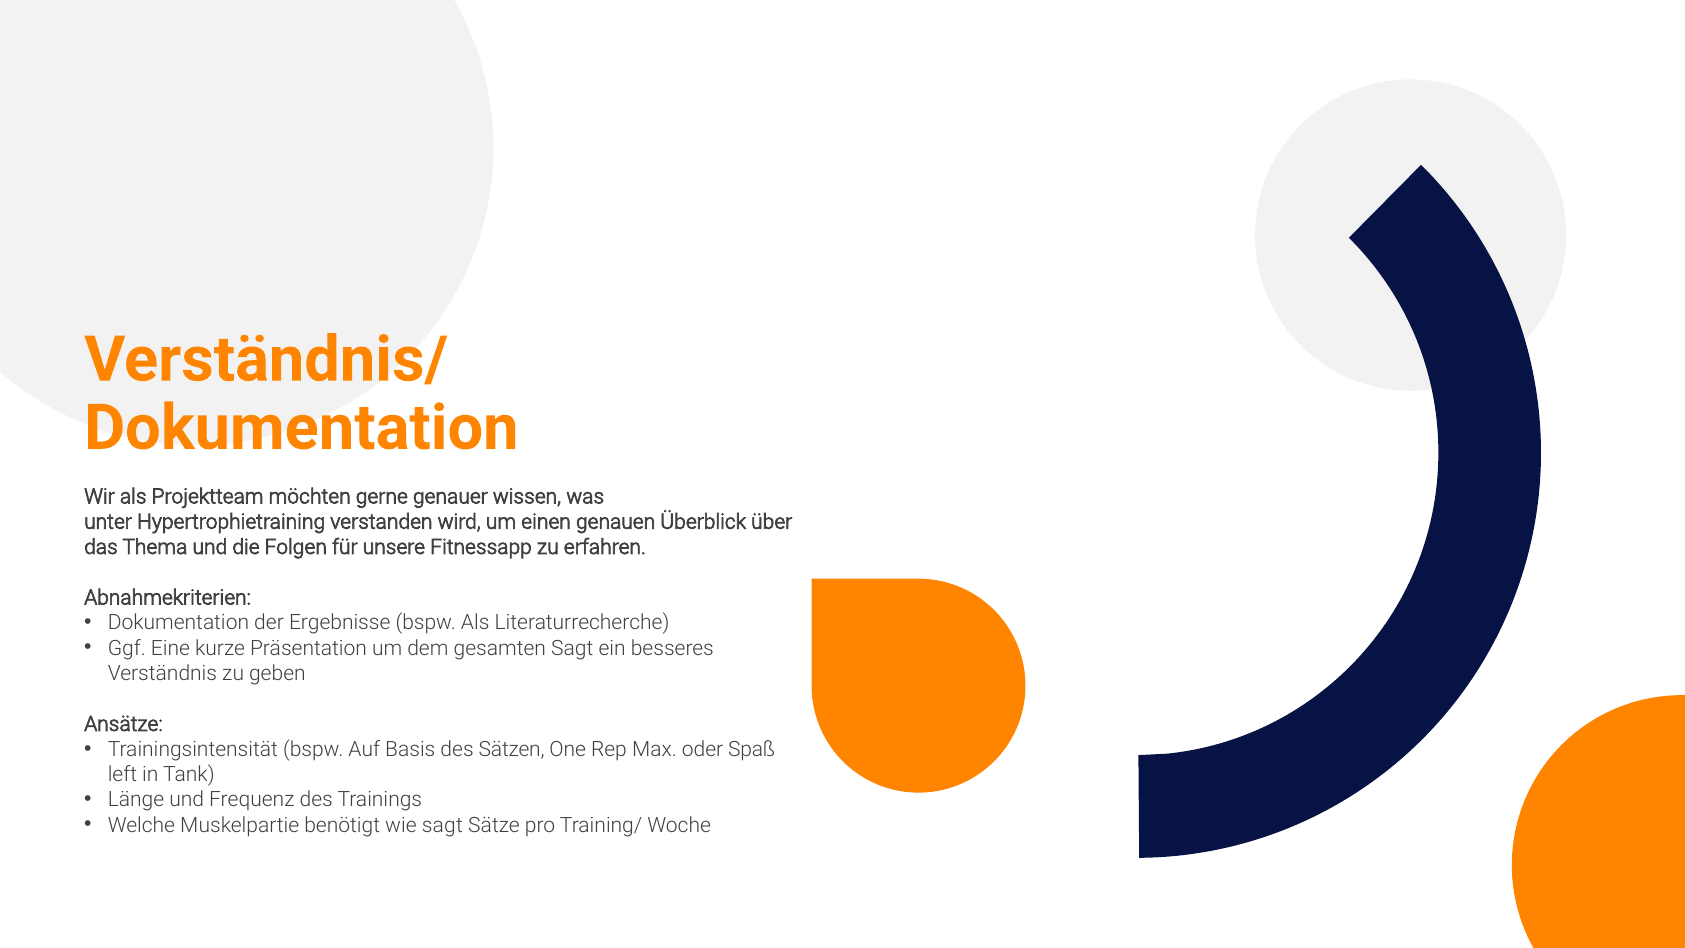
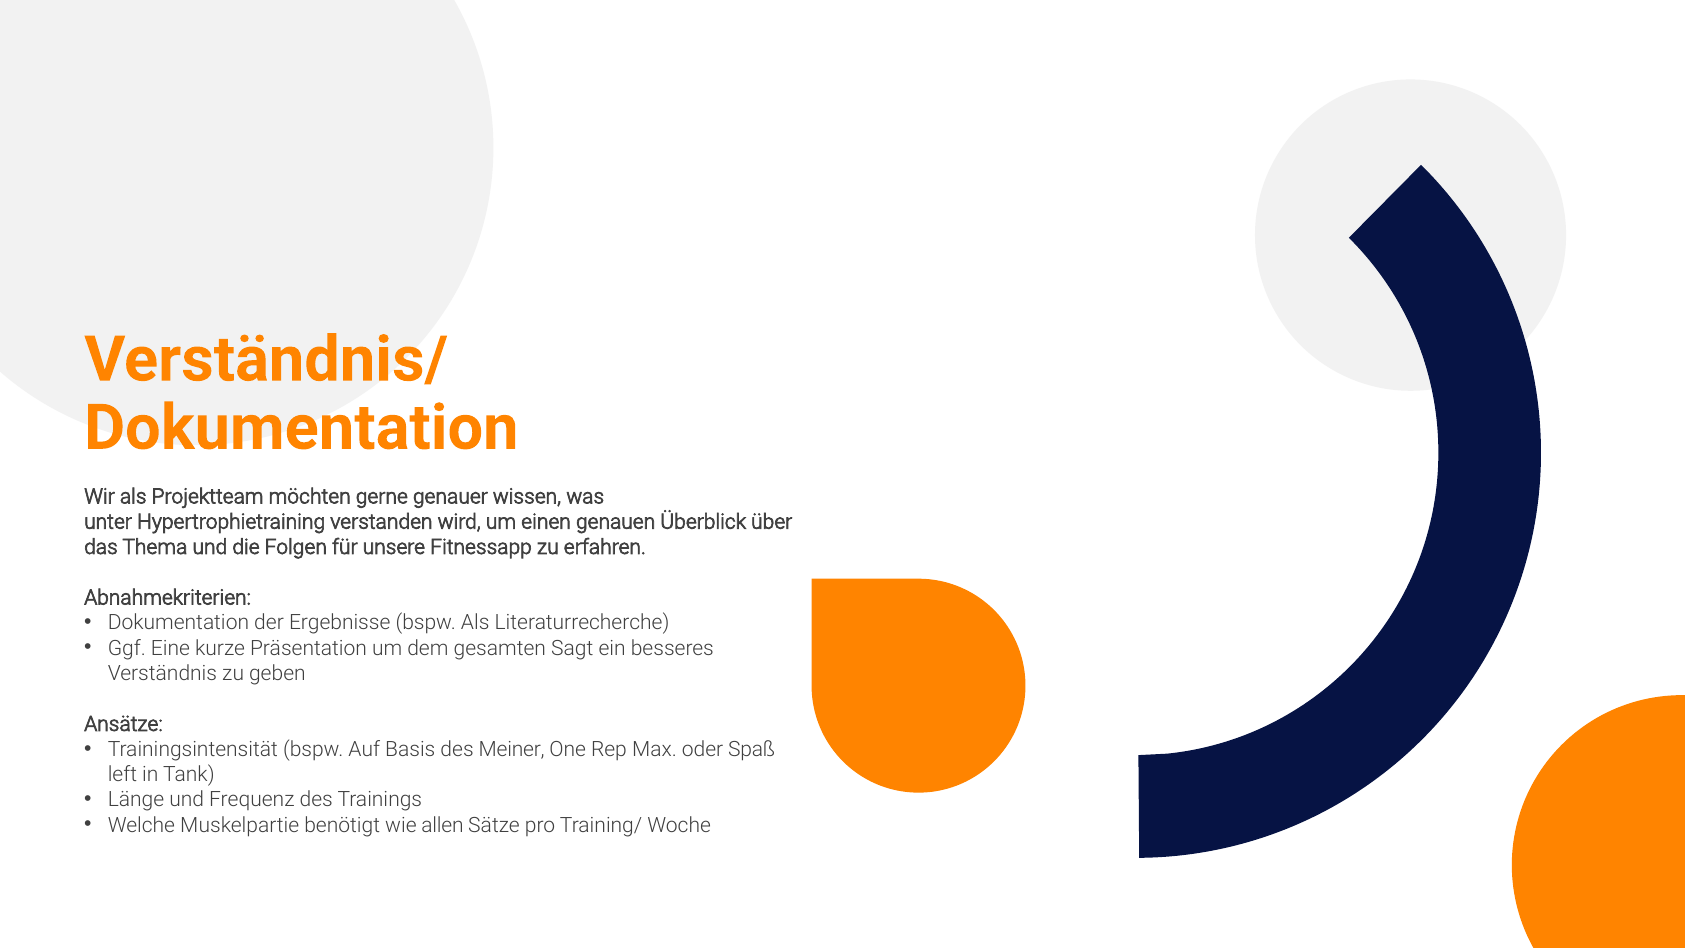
Sätzen: Sätzen -> Meiner (512, 749)
wie sagt: sagt -> allen (443, 825)
